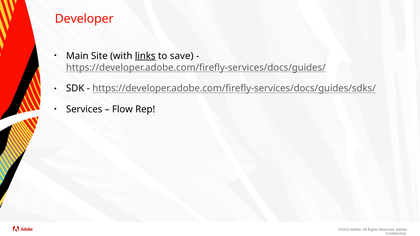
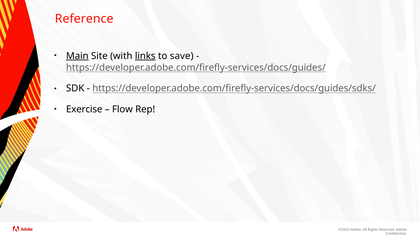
Developer: Developer -> Reference (84, 19)
Main underline: none -> present (77, 56)
Services: Services -> Exercise (84, 110)
